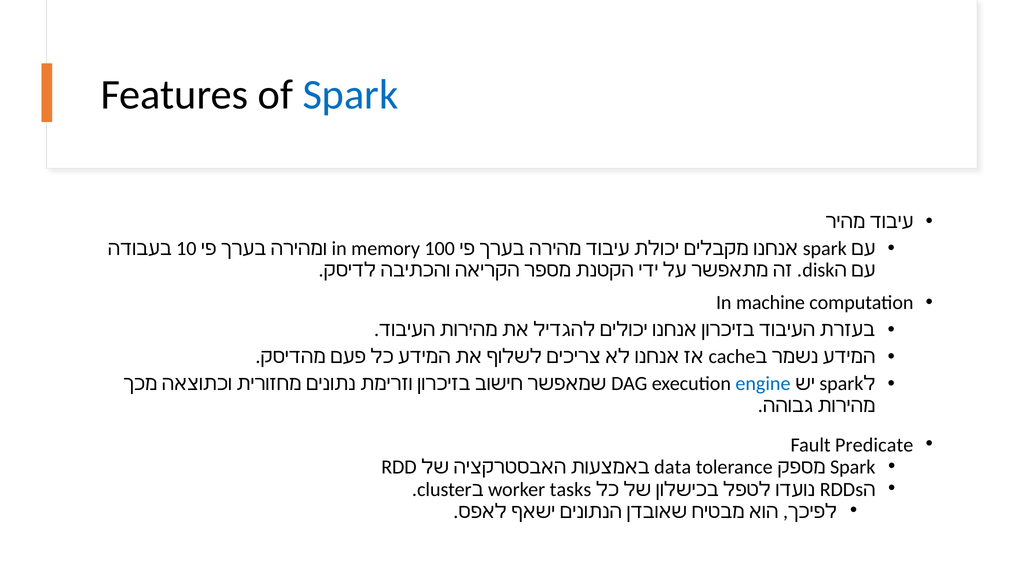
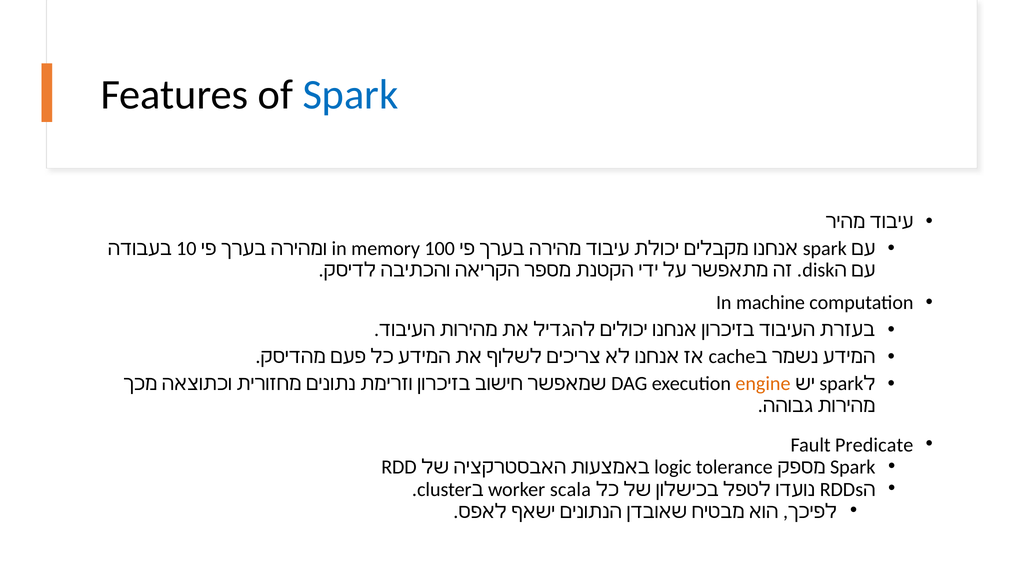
engine colour: blue -> orange (763, 383)
data: data -> logic (673, 467)
tasks: tasks -> scala (570, 489)
